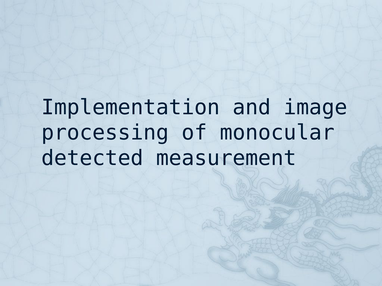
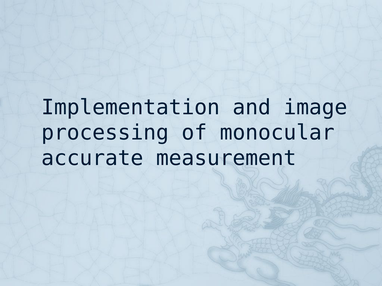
detected: detected -> accurate (92, 158)
